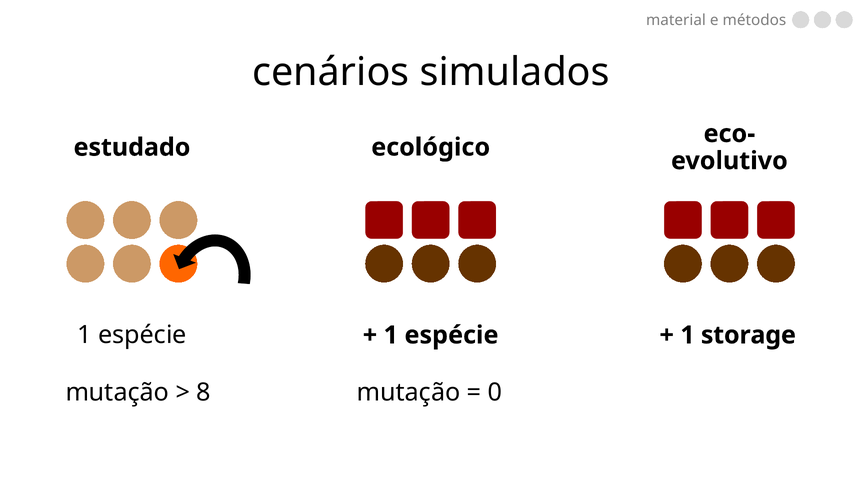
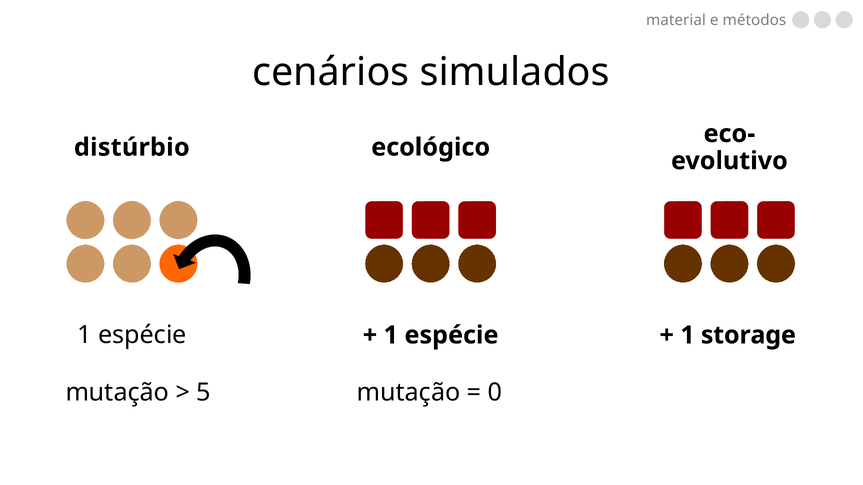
estudado: estudado -> distúrbio (132, 148)
8: 8 -> 5 (204, 393)
